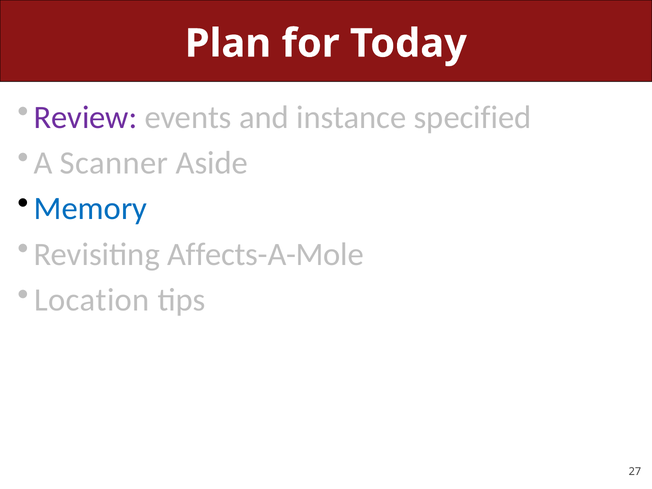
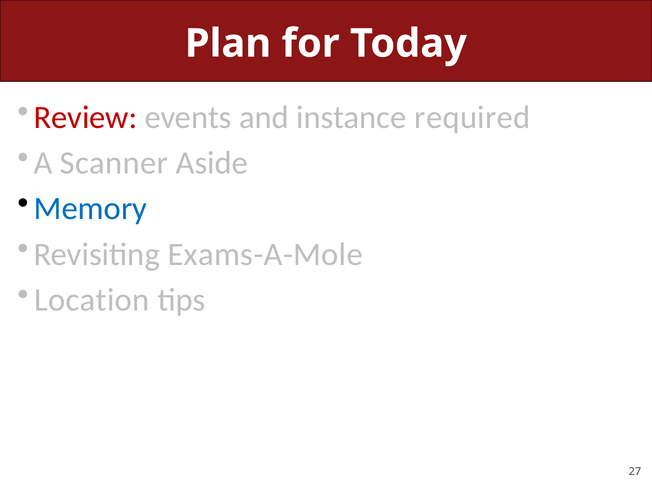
Review colour: purple -> red (86, 117)
specified: specified -> required (472, 117)
Affects-A-Mole: Affects-A-Mole -> Exams-A-Mole (265, 254)
